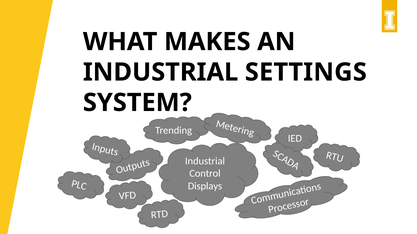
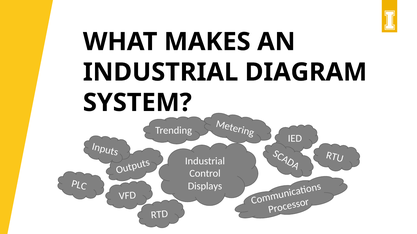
SETTINGS: SETTINGS -> DIAGRAM (306, 72)
